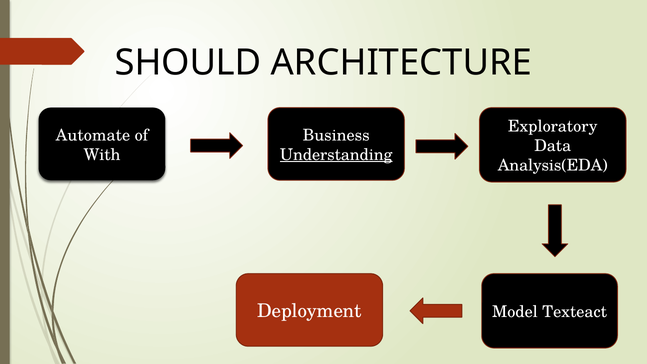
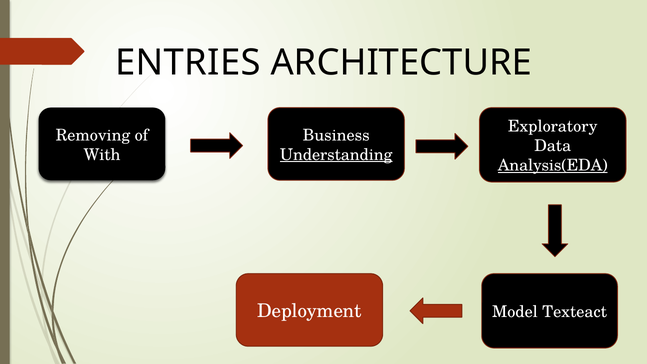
SHOULD: SHOULD -> ENTRIES (188, 63)
Automate: Automate -> Removing (93, 135)
Analysis(EDA underline: none -> present (553, 165)
